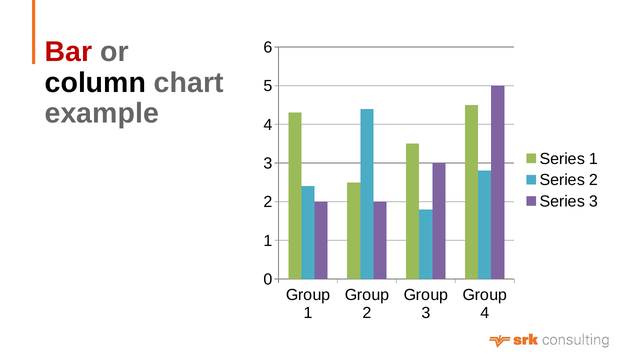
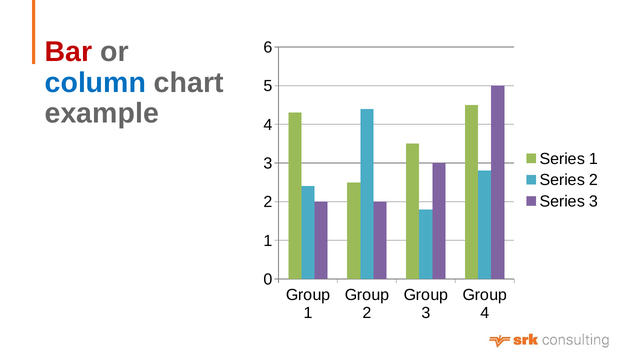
column colour: black -> blue (95, 83)
